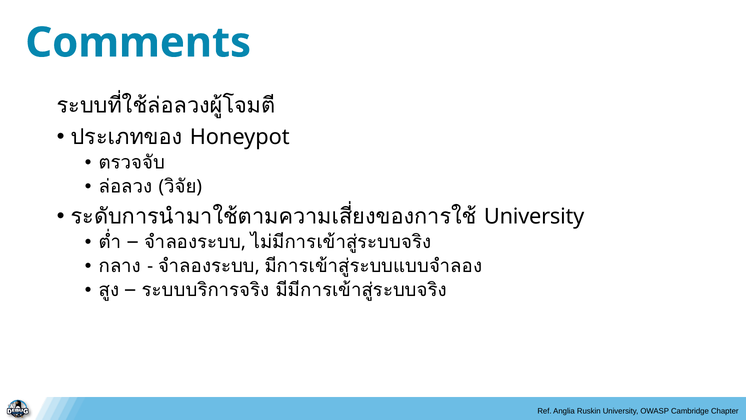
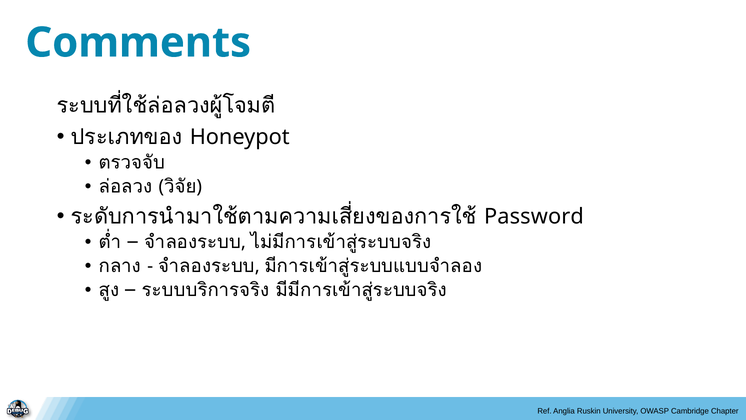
University: University -> Password (534, 216)
